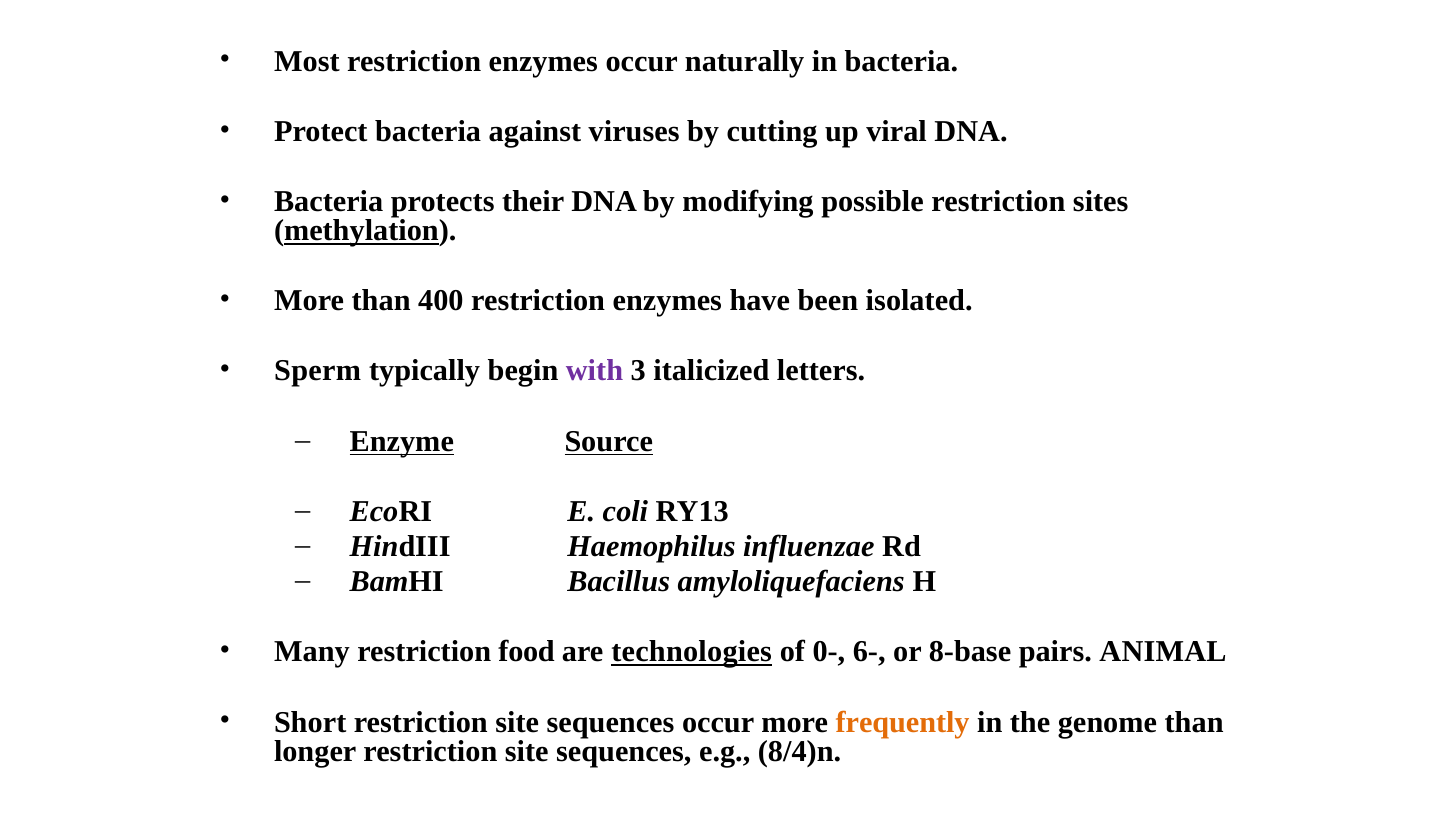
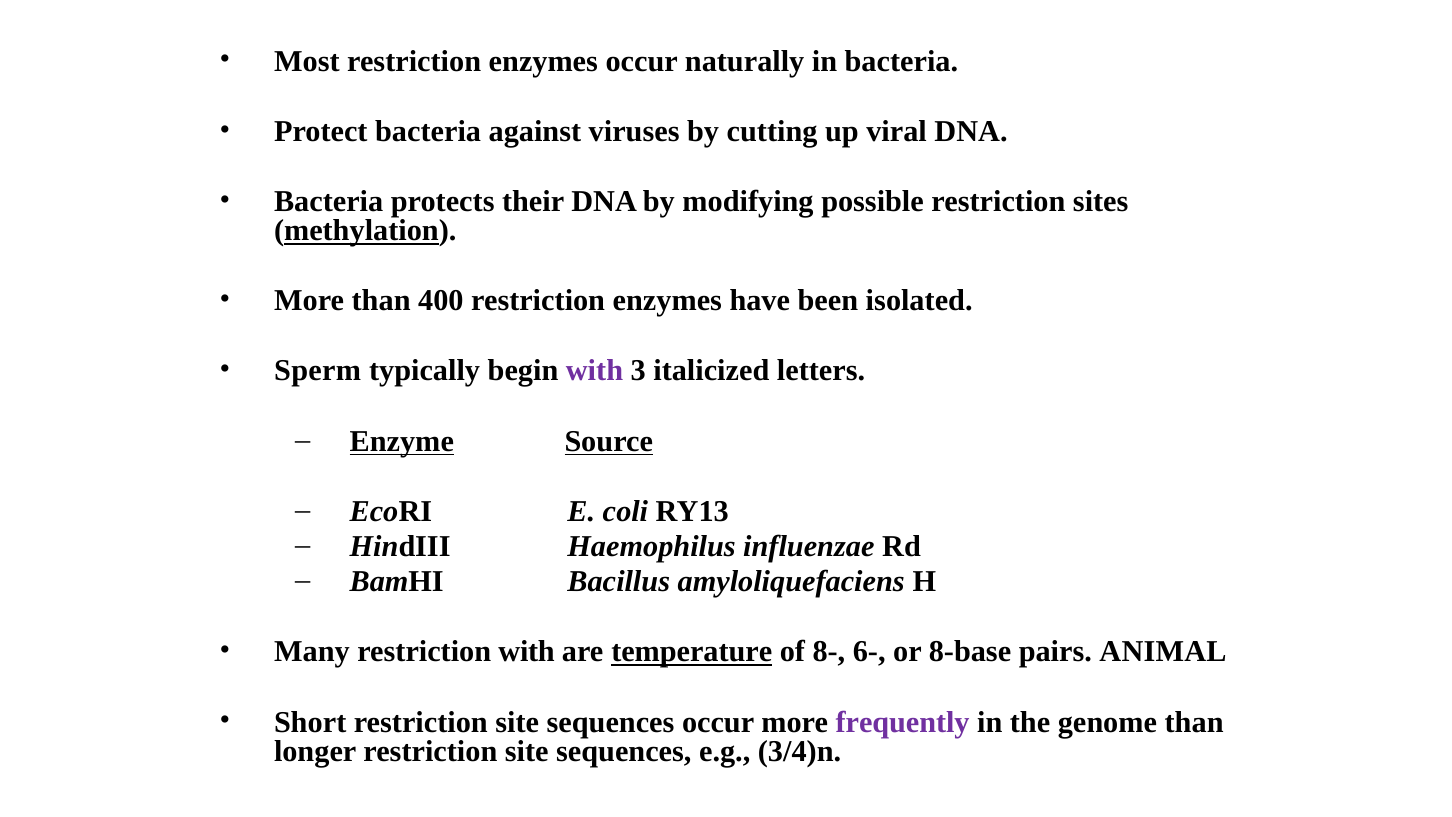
restriction food: food -> with (527, 652)
technologies: technologies -> temperature (692, 652)
0-: 0- -> 8- (829, 652)
frequently colour: orange -> purple (903, 722)
8/4)n: 8/4)n -> 3/4)n (800, 751)
